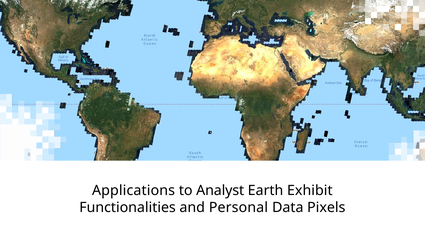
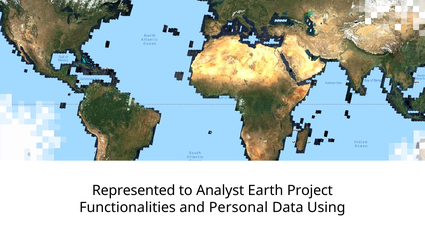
Applications: Applications -> Represented (134, 191)
Exhibit: Exhibit -> Project (310, 191)
Pixels: Pixels -> Using (326, 208)
